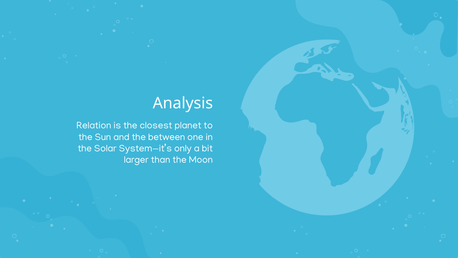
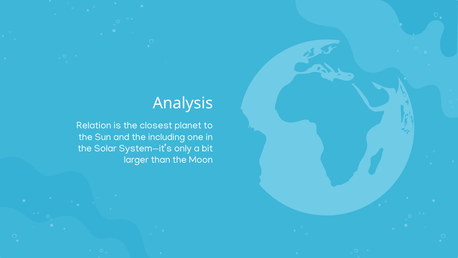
between: between -> including (167, 137)
